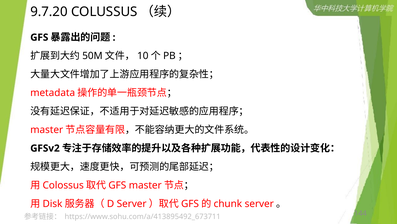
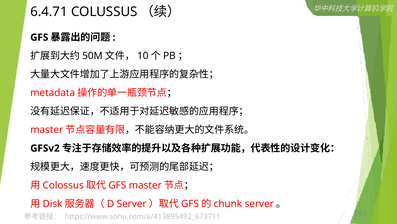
9.7.20: 9.7.20 -> 6.4.71 (49, 12)
